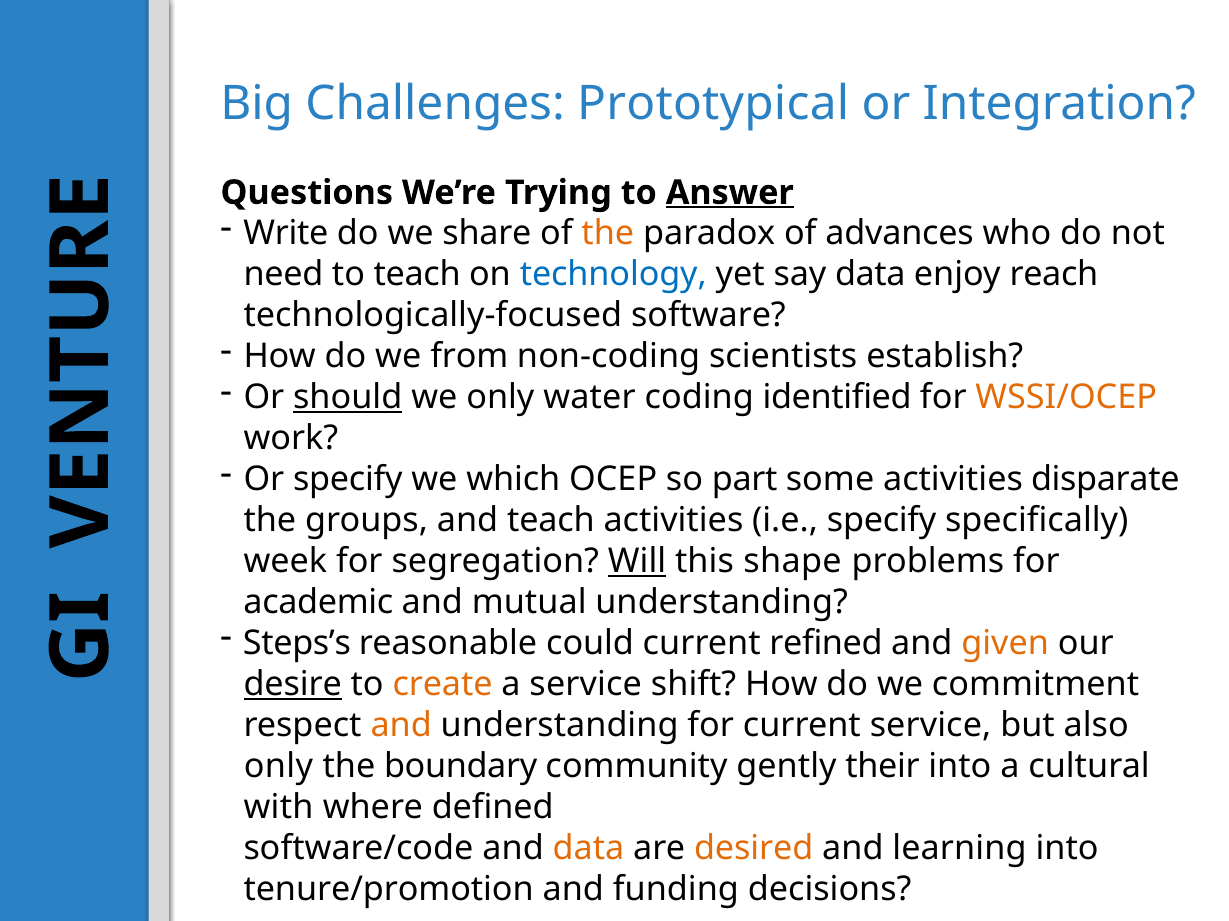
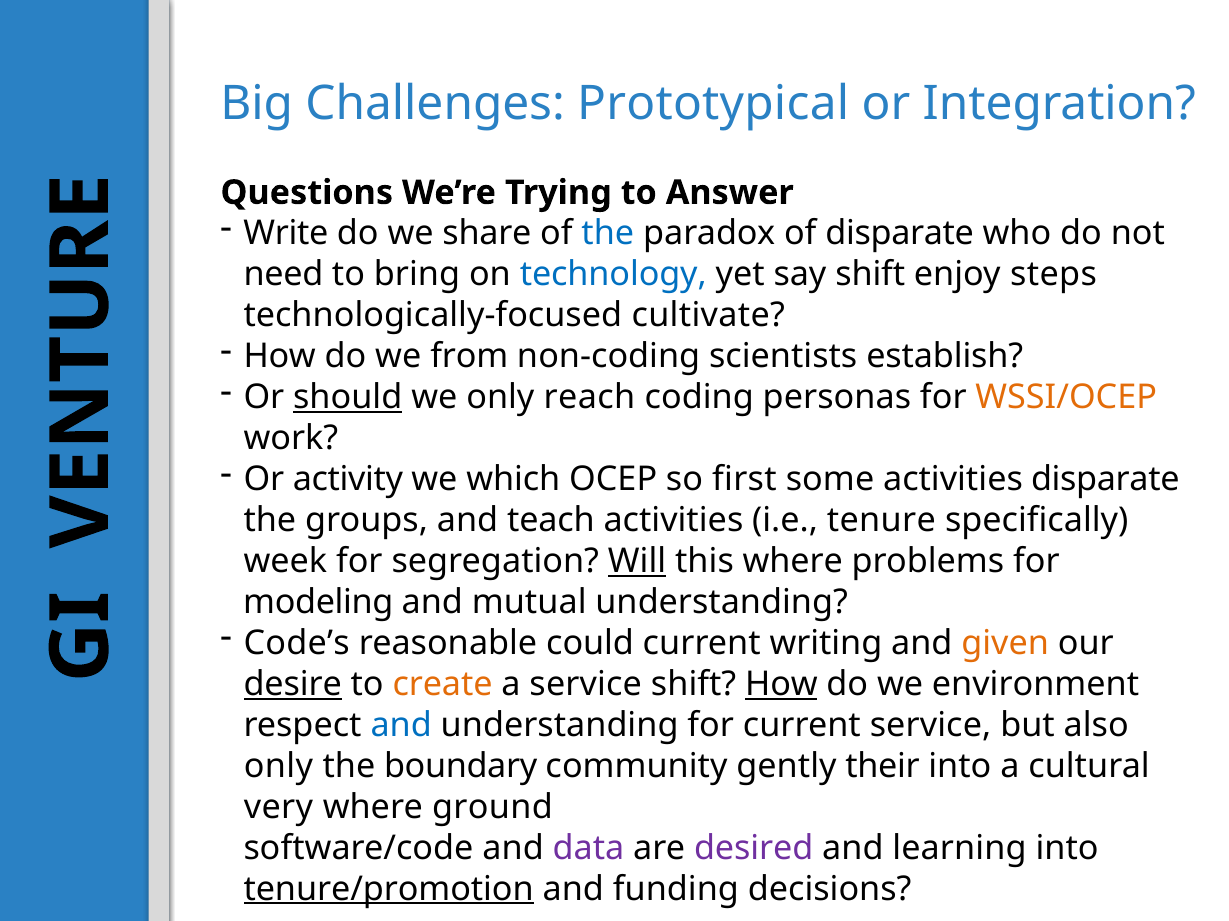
Answer underline: present -> none (730, 193)
the colour: orange -> blue (608, 234)
of advances: advances -> disparate (900, 234)
to teach: teach -> bring (417, 275)
say data: data -> shift (870, 275)
reach: reach -> steps (1054, 275)
software: software -> cultivate (708, 316)
water: water -> reach (589, 398)
identified: identified -> personas (837, 398)
Or specify: specify -> activity (348, 480)
part: part -> first (744, 480)
i.e specify: specify -> tenure (881, 521)
this shape: shape -> where (793, 562)
academic: academic -> modeling (318, 603)
Steps’s: Steps’s -> Code’s (297, 644)
refined: refined -> writing (826, 644)
How underline: none -> present (781, 685)
commitment: commitment -> environment (1036, 685)
and colour: orange -> blue (401, 726)
with: with -> very (279, 808)
defined: defined -> ground (492, 808)
data colour: orange -> purple (589, 848)
desired colour: orange -> purple (754, 848)
tenure/promotion underline: none -> present (389, 889)
